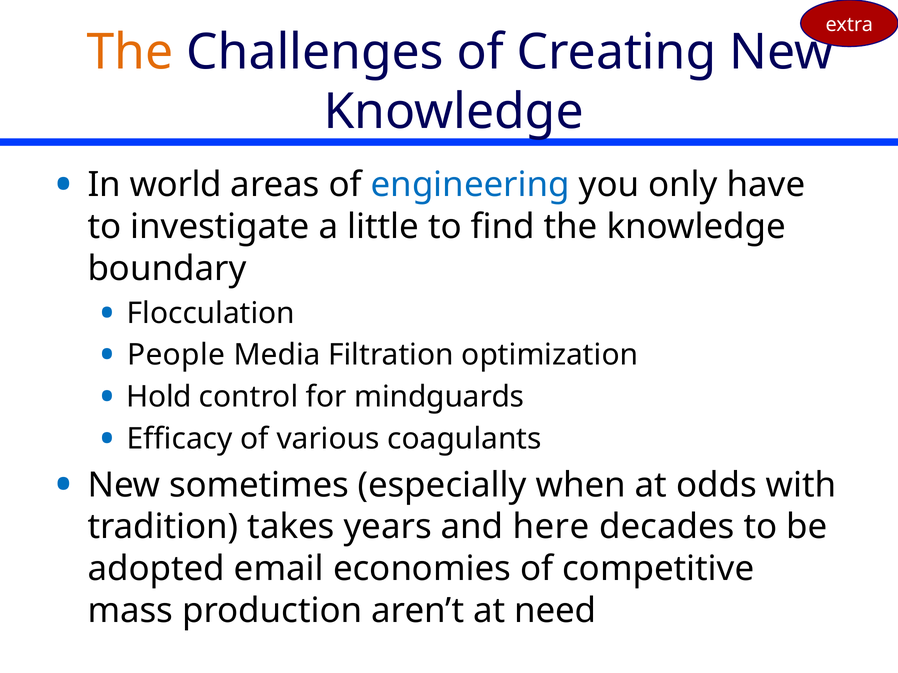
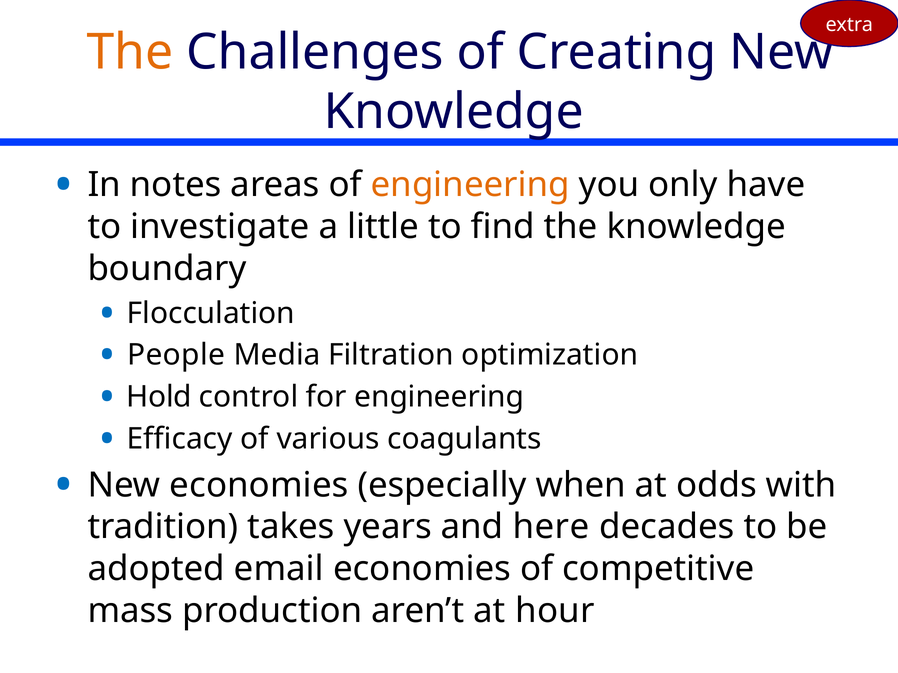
world: world -> notes (176, 185)
engineering colour: blue -> orange (470, 185)
for mindguards: mindguards -> engineering (439, 397)
New sometimes: sometimes -> economies (259, 485)
need: need -> hour (555, 611)
